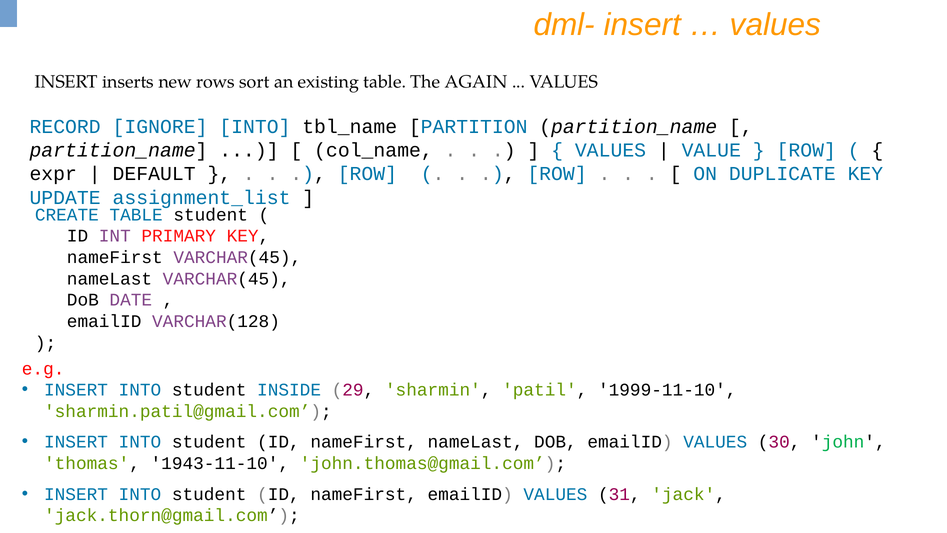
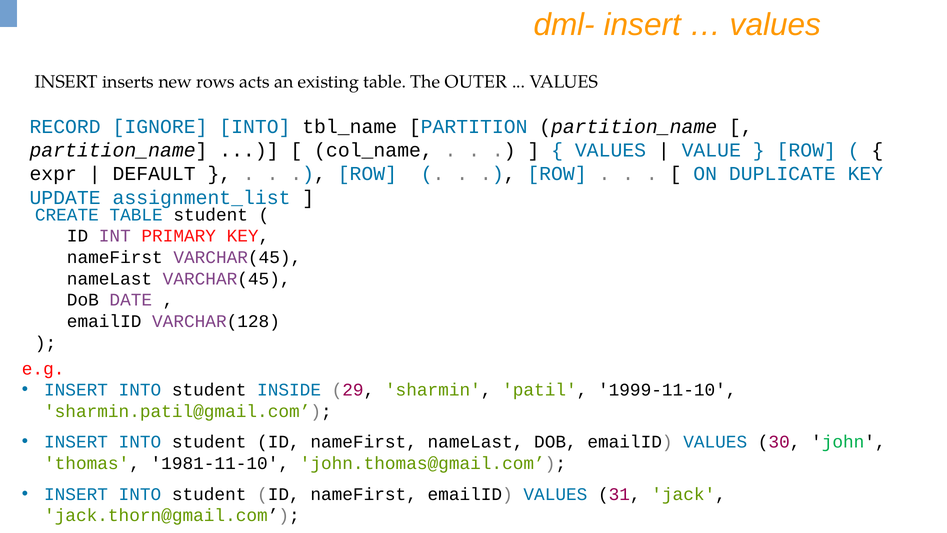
sort: sort -> acts (254, 82)
AGAIN: AGAIN -> OUTER (476, 82)
1943-11-10: 1943-11-10 -> 1981-11-10 (220, 463)
